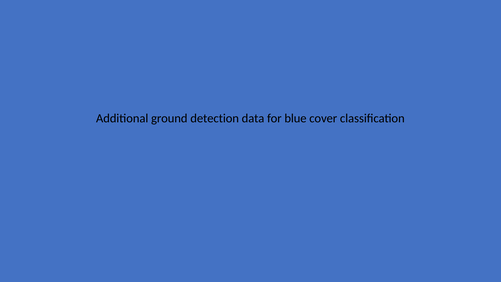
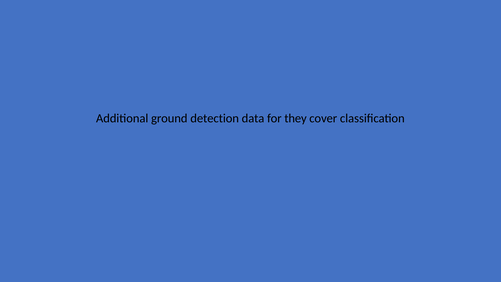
blue: blue -> they (296, 118)
